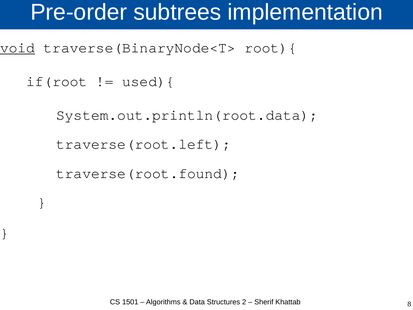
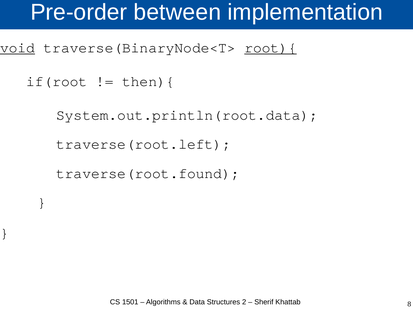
subtrees: subtrees -> between (177, 12)
root){ underline: none -> present (271, 48)
used){: used){ -> then){ (148, 81)
